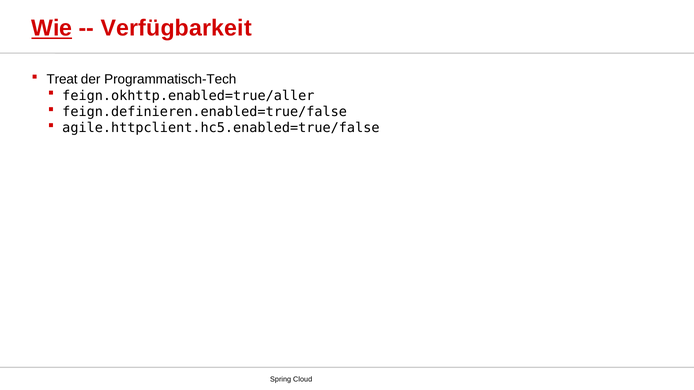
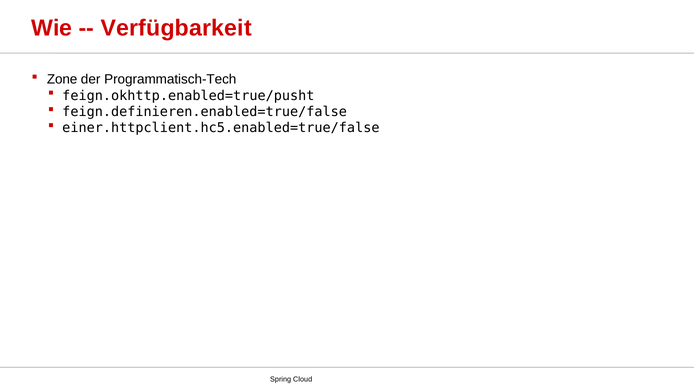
Wie underline: present -> none (52, 28)
Treat: Treat -> Zone (62, 80)
feign.okhttp.enabled=true/aller: feign.okhttp.enabled=true/aller -> feign.okhttp.enabled=true/pusht (188, 96)
agile.httpclient.hc5.enabled=true/false: agile.httpclient.hc5.enabled=true/false -> einer.httpclient.hc5.enabled=true/false (221, 128)
